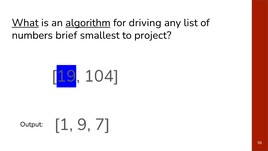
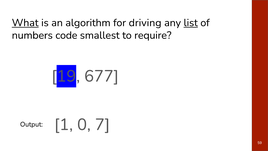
algorithm underline: present -> none (88, 23)
list underline: none -> present (191, 23)
brief: brief -> code (66, 35)
project: project -> require (153, 35)
104: 104 -> 677 (101, 76)
9: 9 -> 0 (84, 124)
